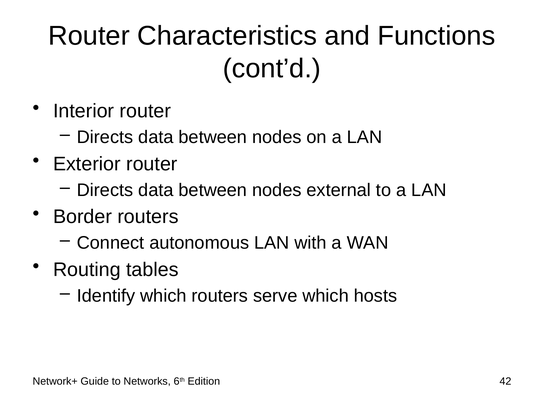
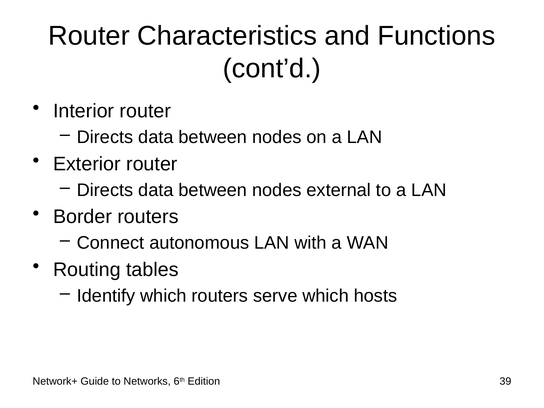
42: 42 -> 39 (505, 381)
